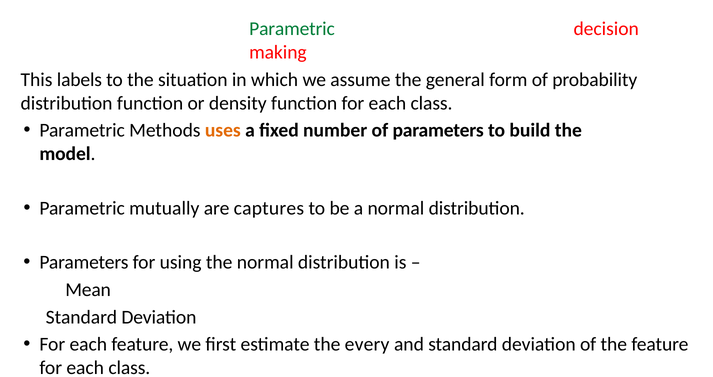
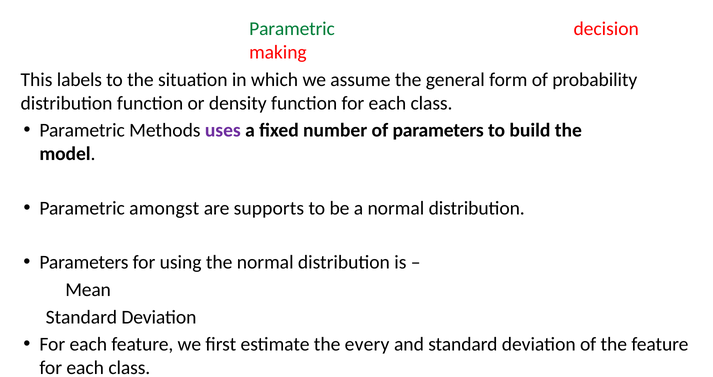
uses colour: orange -> purple (223, 131)
mutually: mutually -> amongst (164, 209)
captures: captures -> supports (269, 209)
